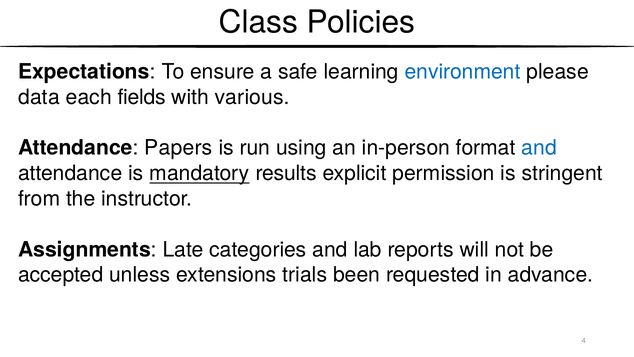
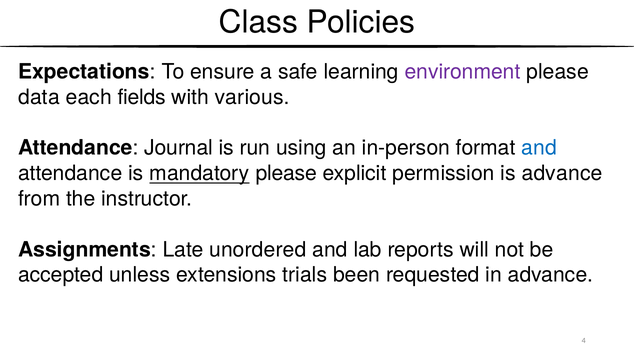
environment colour: blue -> purple (463, 72)
Papers: Papers -> Journal (179, 148)
mandatory results: results -> please (286, 173)
is stringent: stringent -> advance (562, 173)
categories: categories -> unordered (258, 249)
